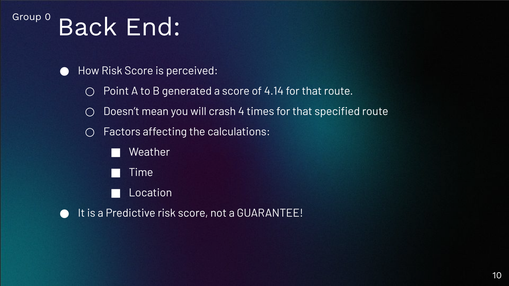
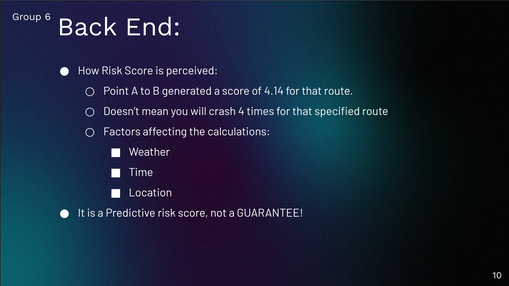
0: 0 -> 6 (48, 17)
